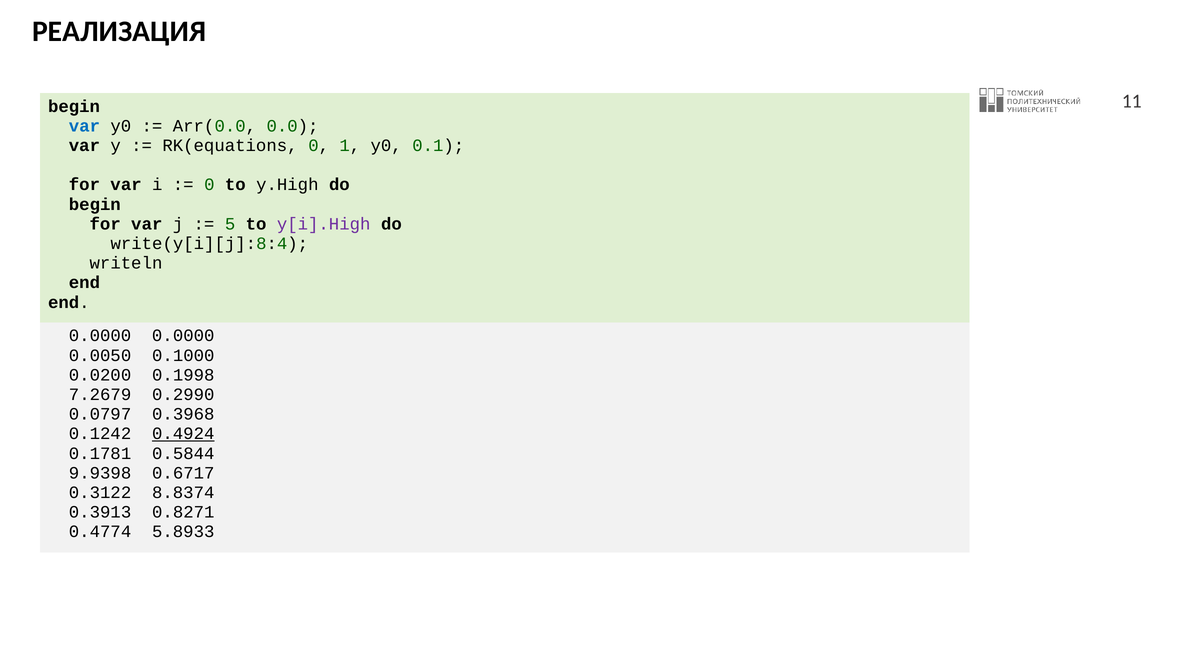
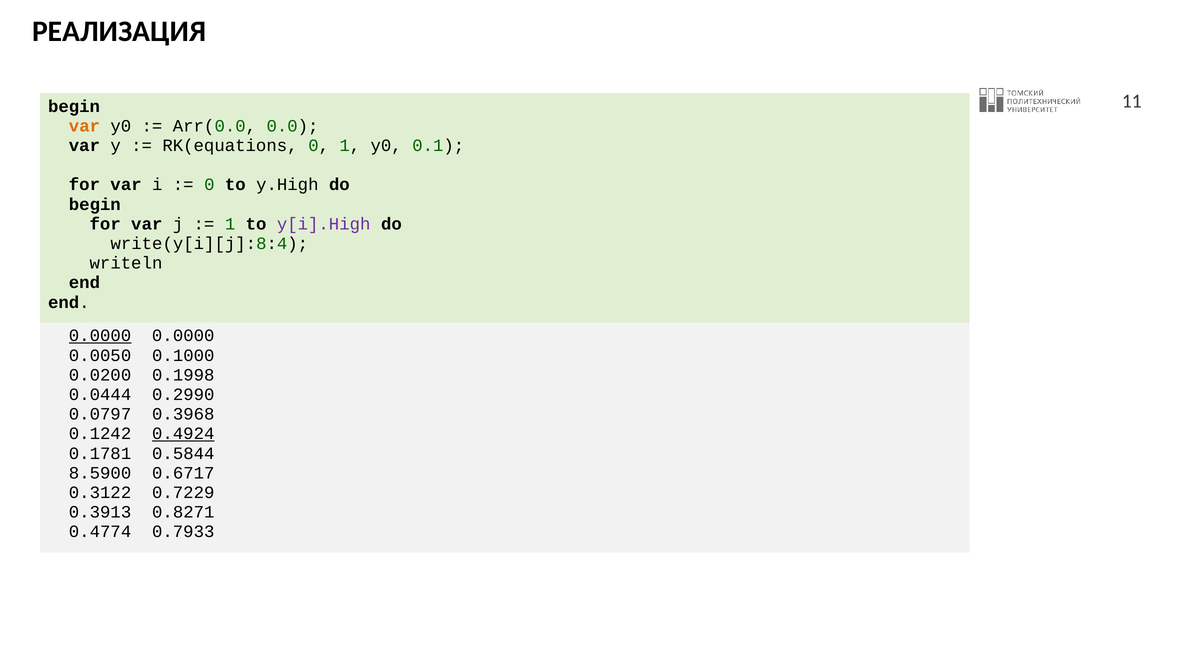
var colour: blue -> orange (84, 126)
5: 5 -> 1 (230, 224)
0.0000 underline: none -> present (100, 336)
7.2679: 7.2679 -> 0.0444 (100, 394)
9.9398: 9.9398 -> 8.5900 (100, 473)
8.8374: 8.8374 -> 0.7229 (183, 492)
5.8933: 5.8933 -> 0.7933 (183, 531)
